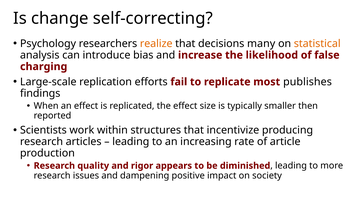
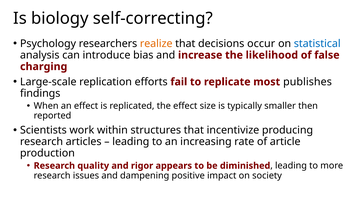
change: change -> biology (60, 18)
many: many -> occur (261, 44)
statistical colour: orange -> blue (317, 44)
